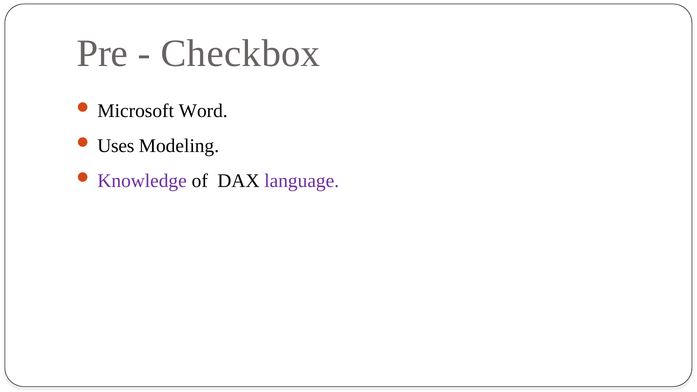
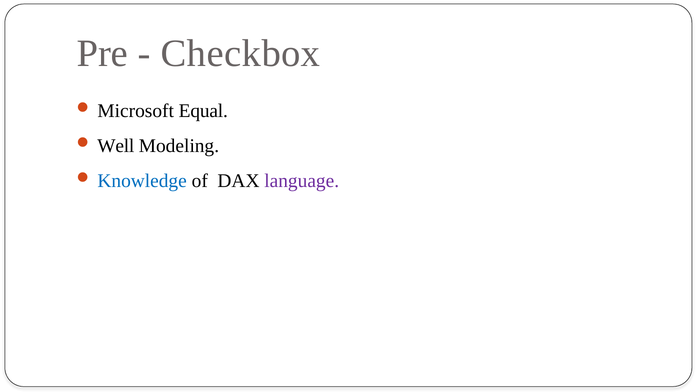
Word: Word -> Equal (203, 111)
Uses: Uses -> Well (116, 146)
Knowledge colour: purple -> blue (142, 181)
